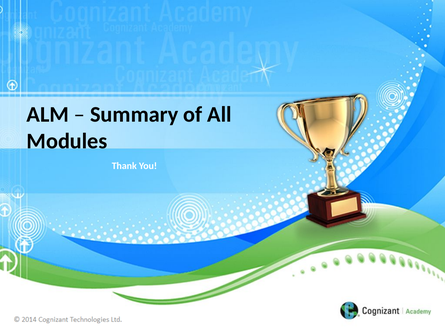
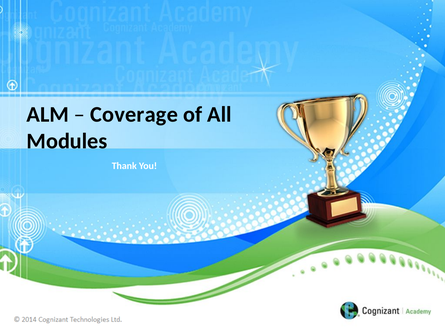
Summary: Summary -> Coverage (134, 114)
